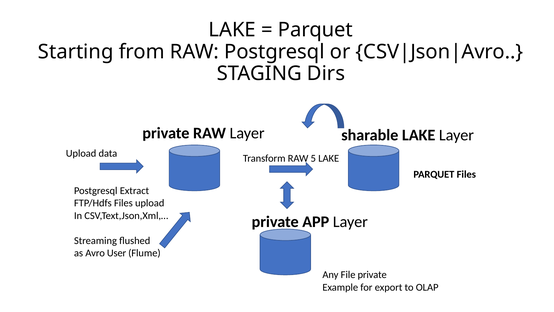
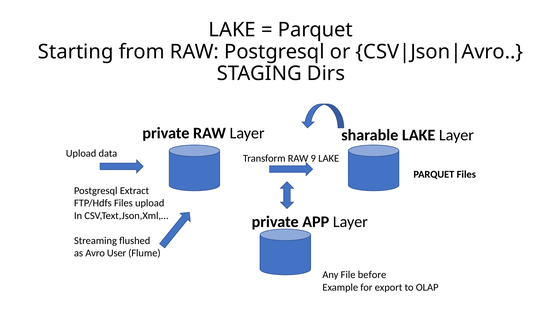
5: 5 -> 9 (313, 158)
File private: private -> before (372, 274)
